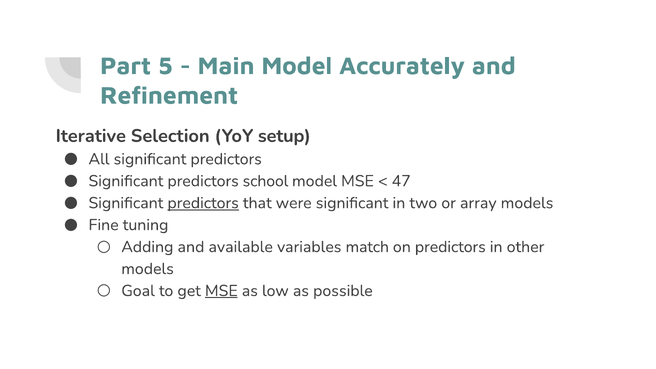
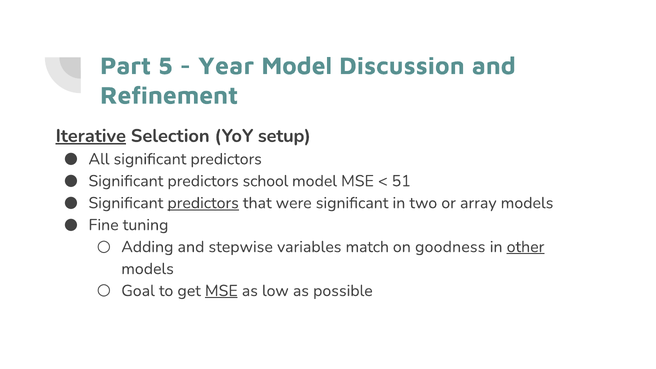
Main: Main -> Year (226, 66)
Accurately: Accurately -> Discussion (402, 66)
Iterative underline: none -> present (91, 136)
47: 47 -> 51 (401, 181)
available: available -> stepwise (241, 247)
on predictors: predictors -> goodness (450, 247)
other underline: none -> present (526, 247)
